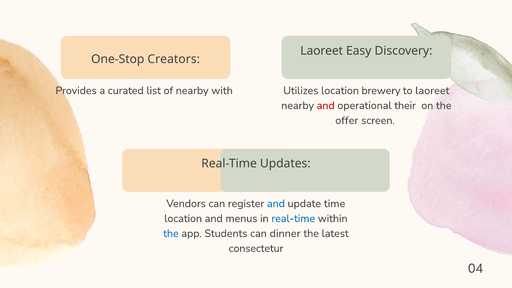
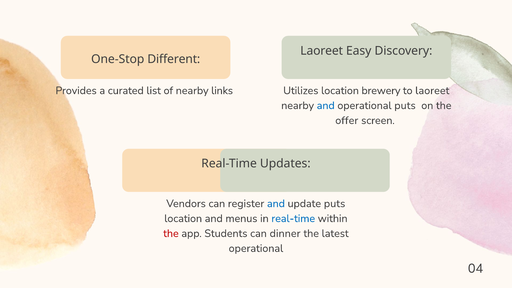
Creators: Creators -> Different (174, 59)
with: with -> links (222, 91)
and colour: red -> blue (326, 106)
operational their: their -> puts (405, 106)
update time: time -> puts (335, 204)
the colour: blue -> red (171, 233)
consectetur: consectetur -> operational (256, 248)
